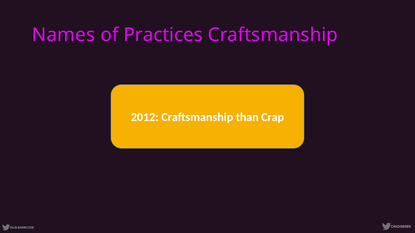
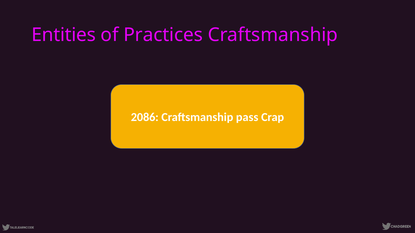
Names: Names -> Entities (64, 35)
2012: 2012 -> 2086 (145, 118)
than: than -> pass (247, 118)
